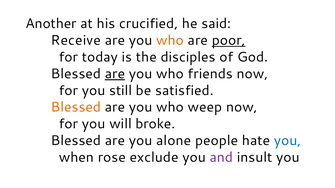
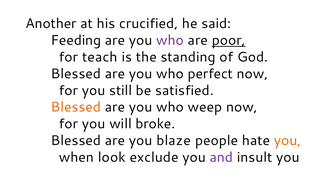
Receive: Receive -> Feeding (76, 40)
who colour: orange -> purple (170, 40)
today: today -> teach (100, 57)
disciples: disciples -> standing (188, 57)
are underline: present -> none (115, 74)
friends: friends -> perfect (210, 74)
alone: alone -> blaze (174, 141)
you colour: blue -> orange (288, 141)
rose: rose -> look (112, 158)
